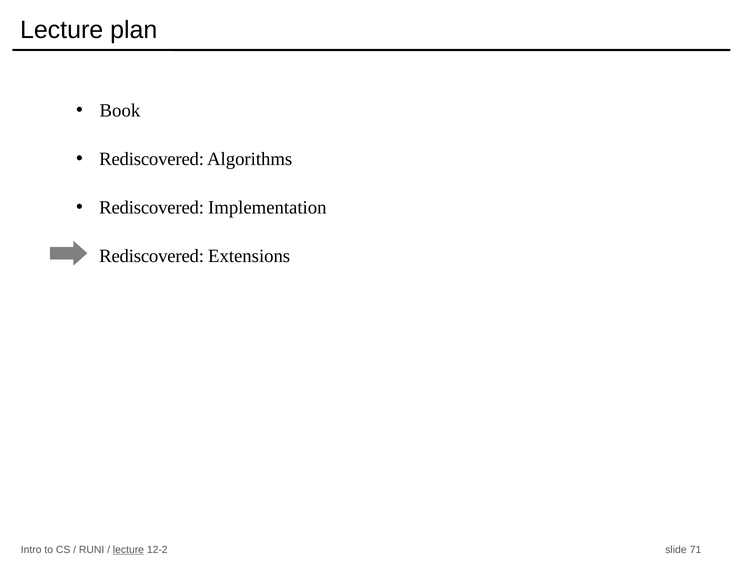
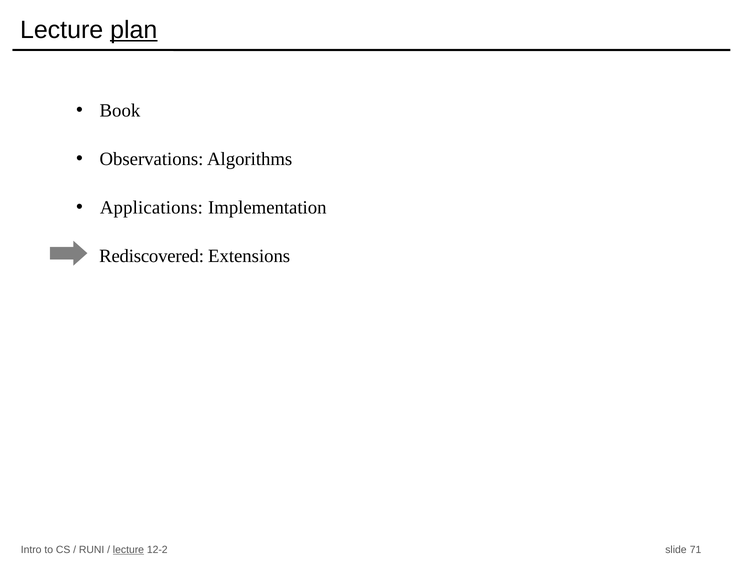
plan underline: none -> present (134, 30)
Rediscovered: Rediscovered -> Observations (152, 159)
Rediscovered: Rediscovered -> Applications (151, 207)
